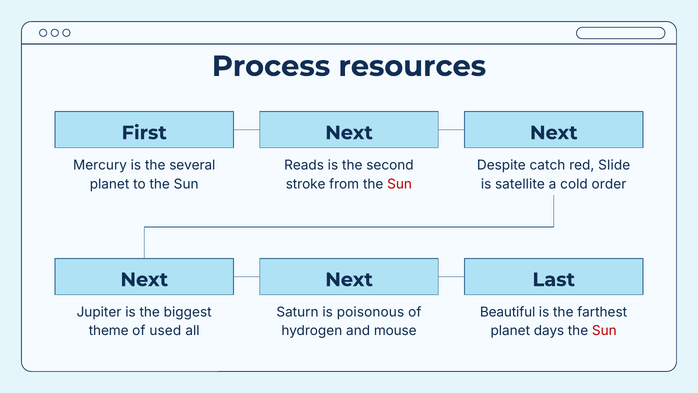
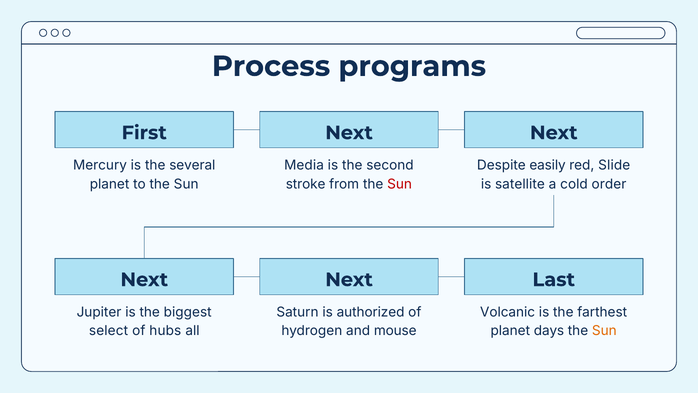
resources: resources -> programs (412, 66)
Reads: Reads -> Media (304, 165)
catch: catch -> easily (548, 165)
poisonous: poisonous -> authorized (371, 312)
Beautiful: Beautiful -> Volcanic (508, 312)
theme: theme -> select (109, 331)
used: used -> hubs (165, 331)
Sun colour: red -> orange (604, 331)
